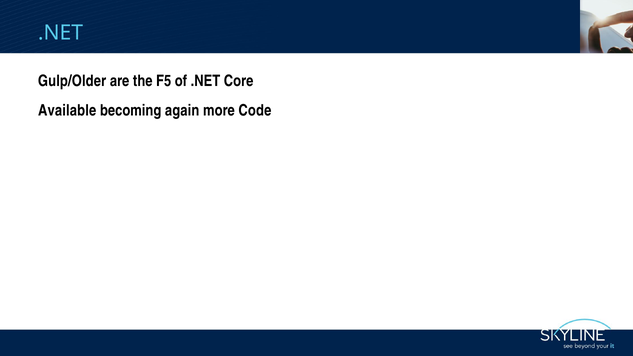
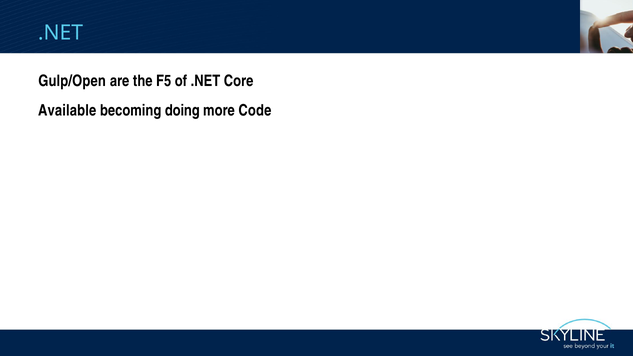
Gulp/Older: Gulp/Older -> Gulp/Open (72, 81)
again: again -> doing (182, 111)
